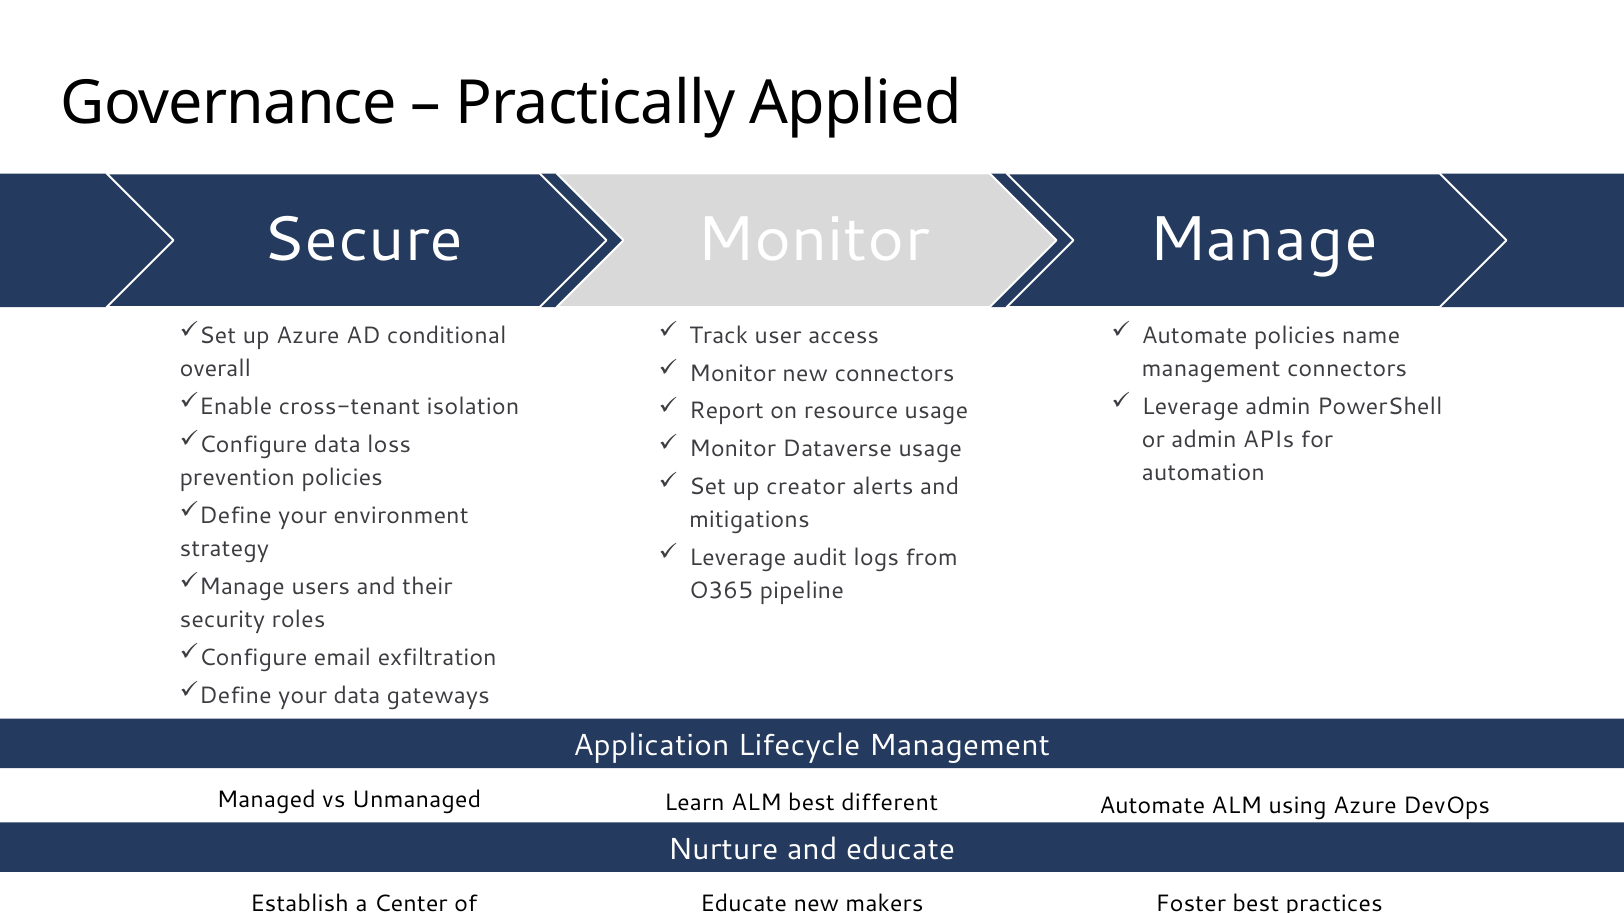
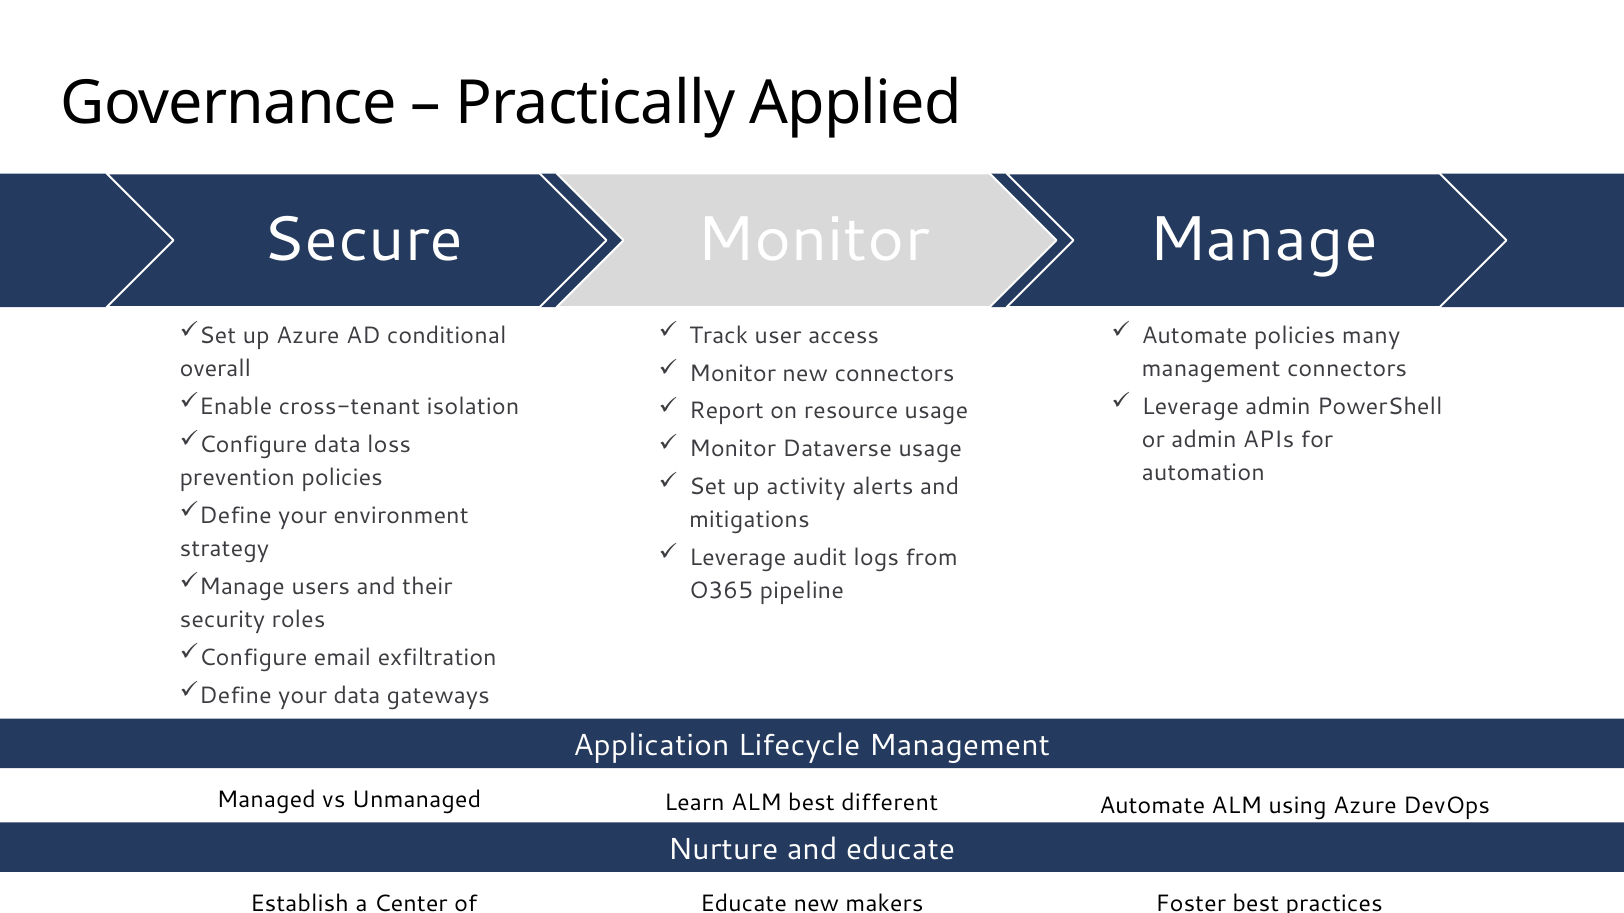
name: name -> many (1371, 336)
creator: creator -> activity (806, 487)
